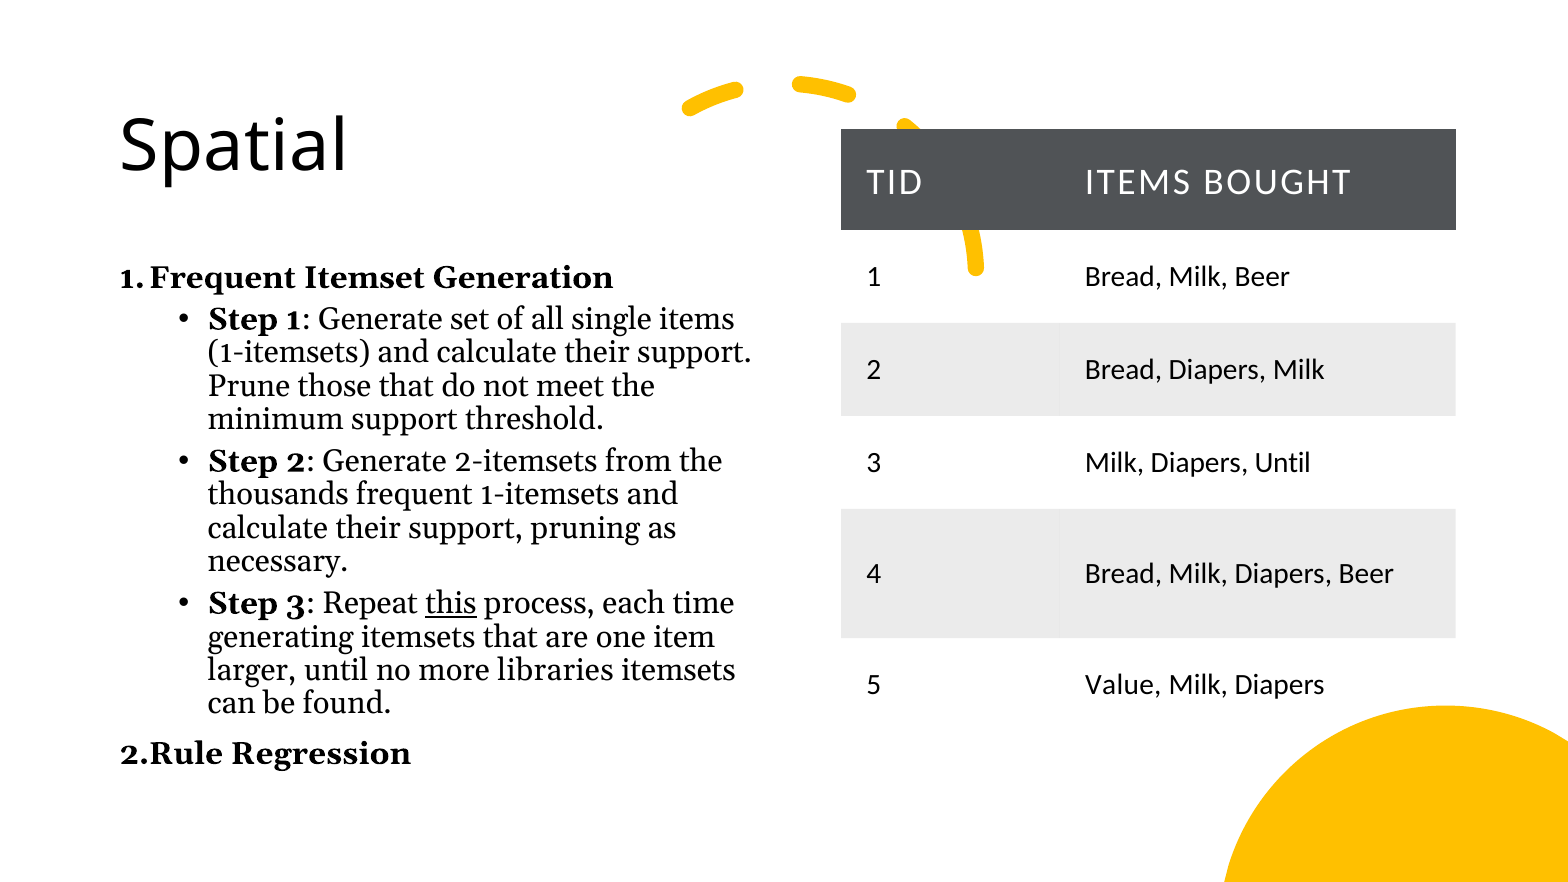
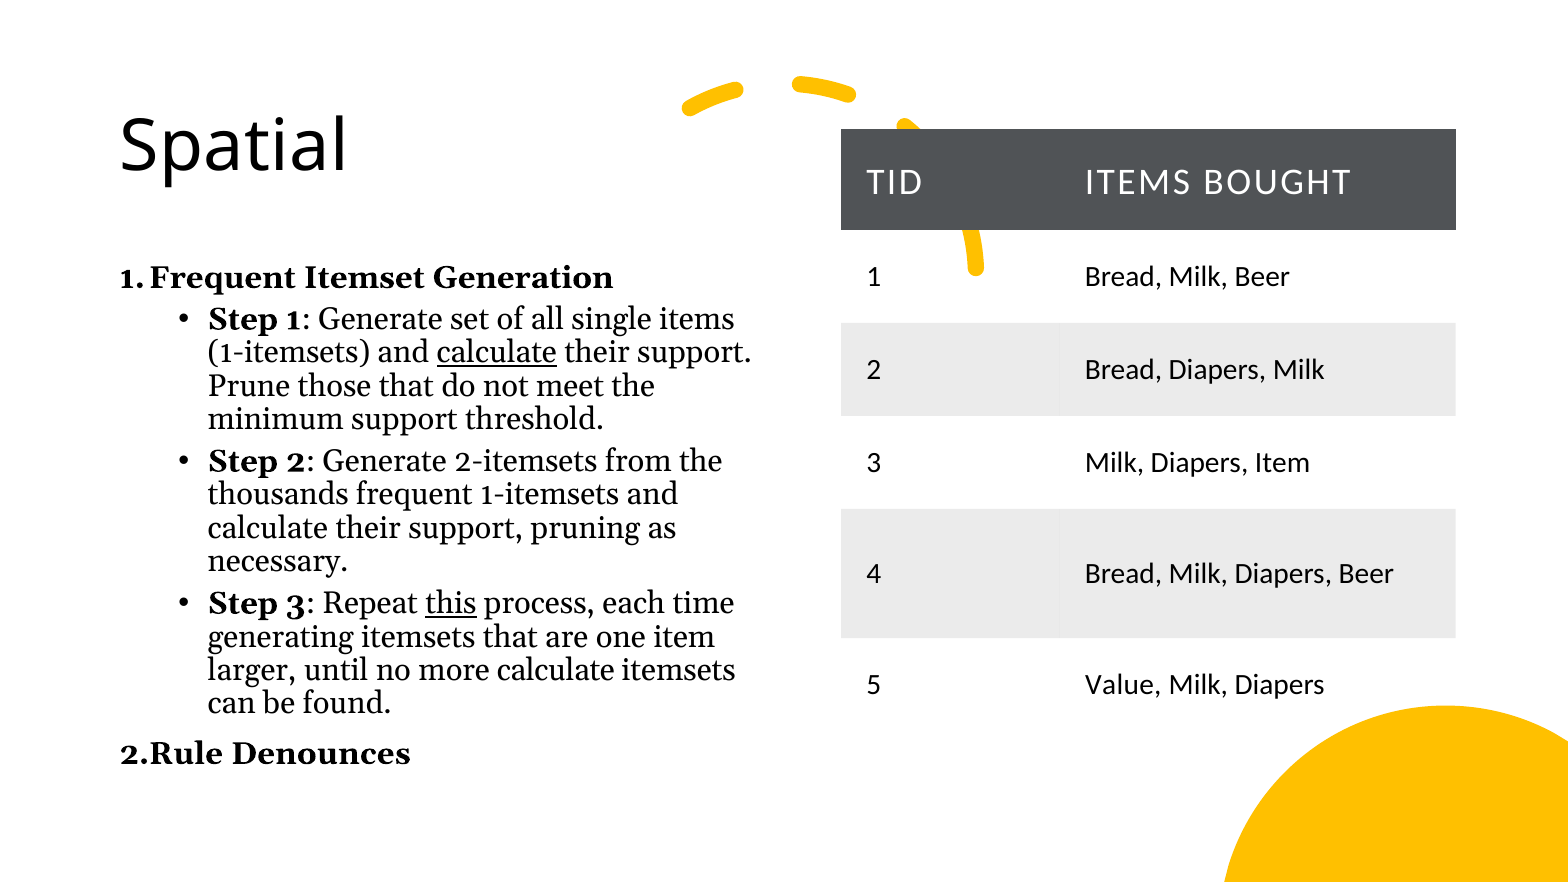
calculate underline: none -> present (497, 353)
Diapers Until: Until -> Item (1283, 463)
more libraries: libraries -> calculate (556, 670)
Regression: Regression -> Denounces (321, 754)
